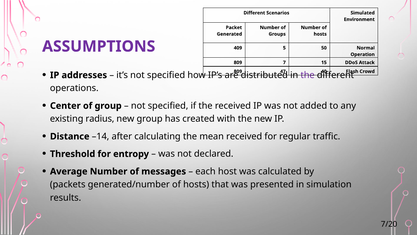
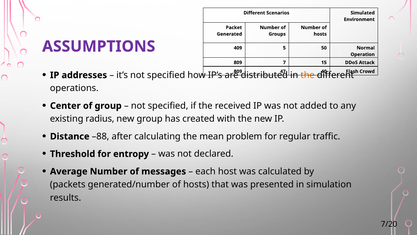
the colour: purple -> orange (308, 75)
–14: –14 -> –88 (101, 136)
mean received: received -> problem (244, 136)
